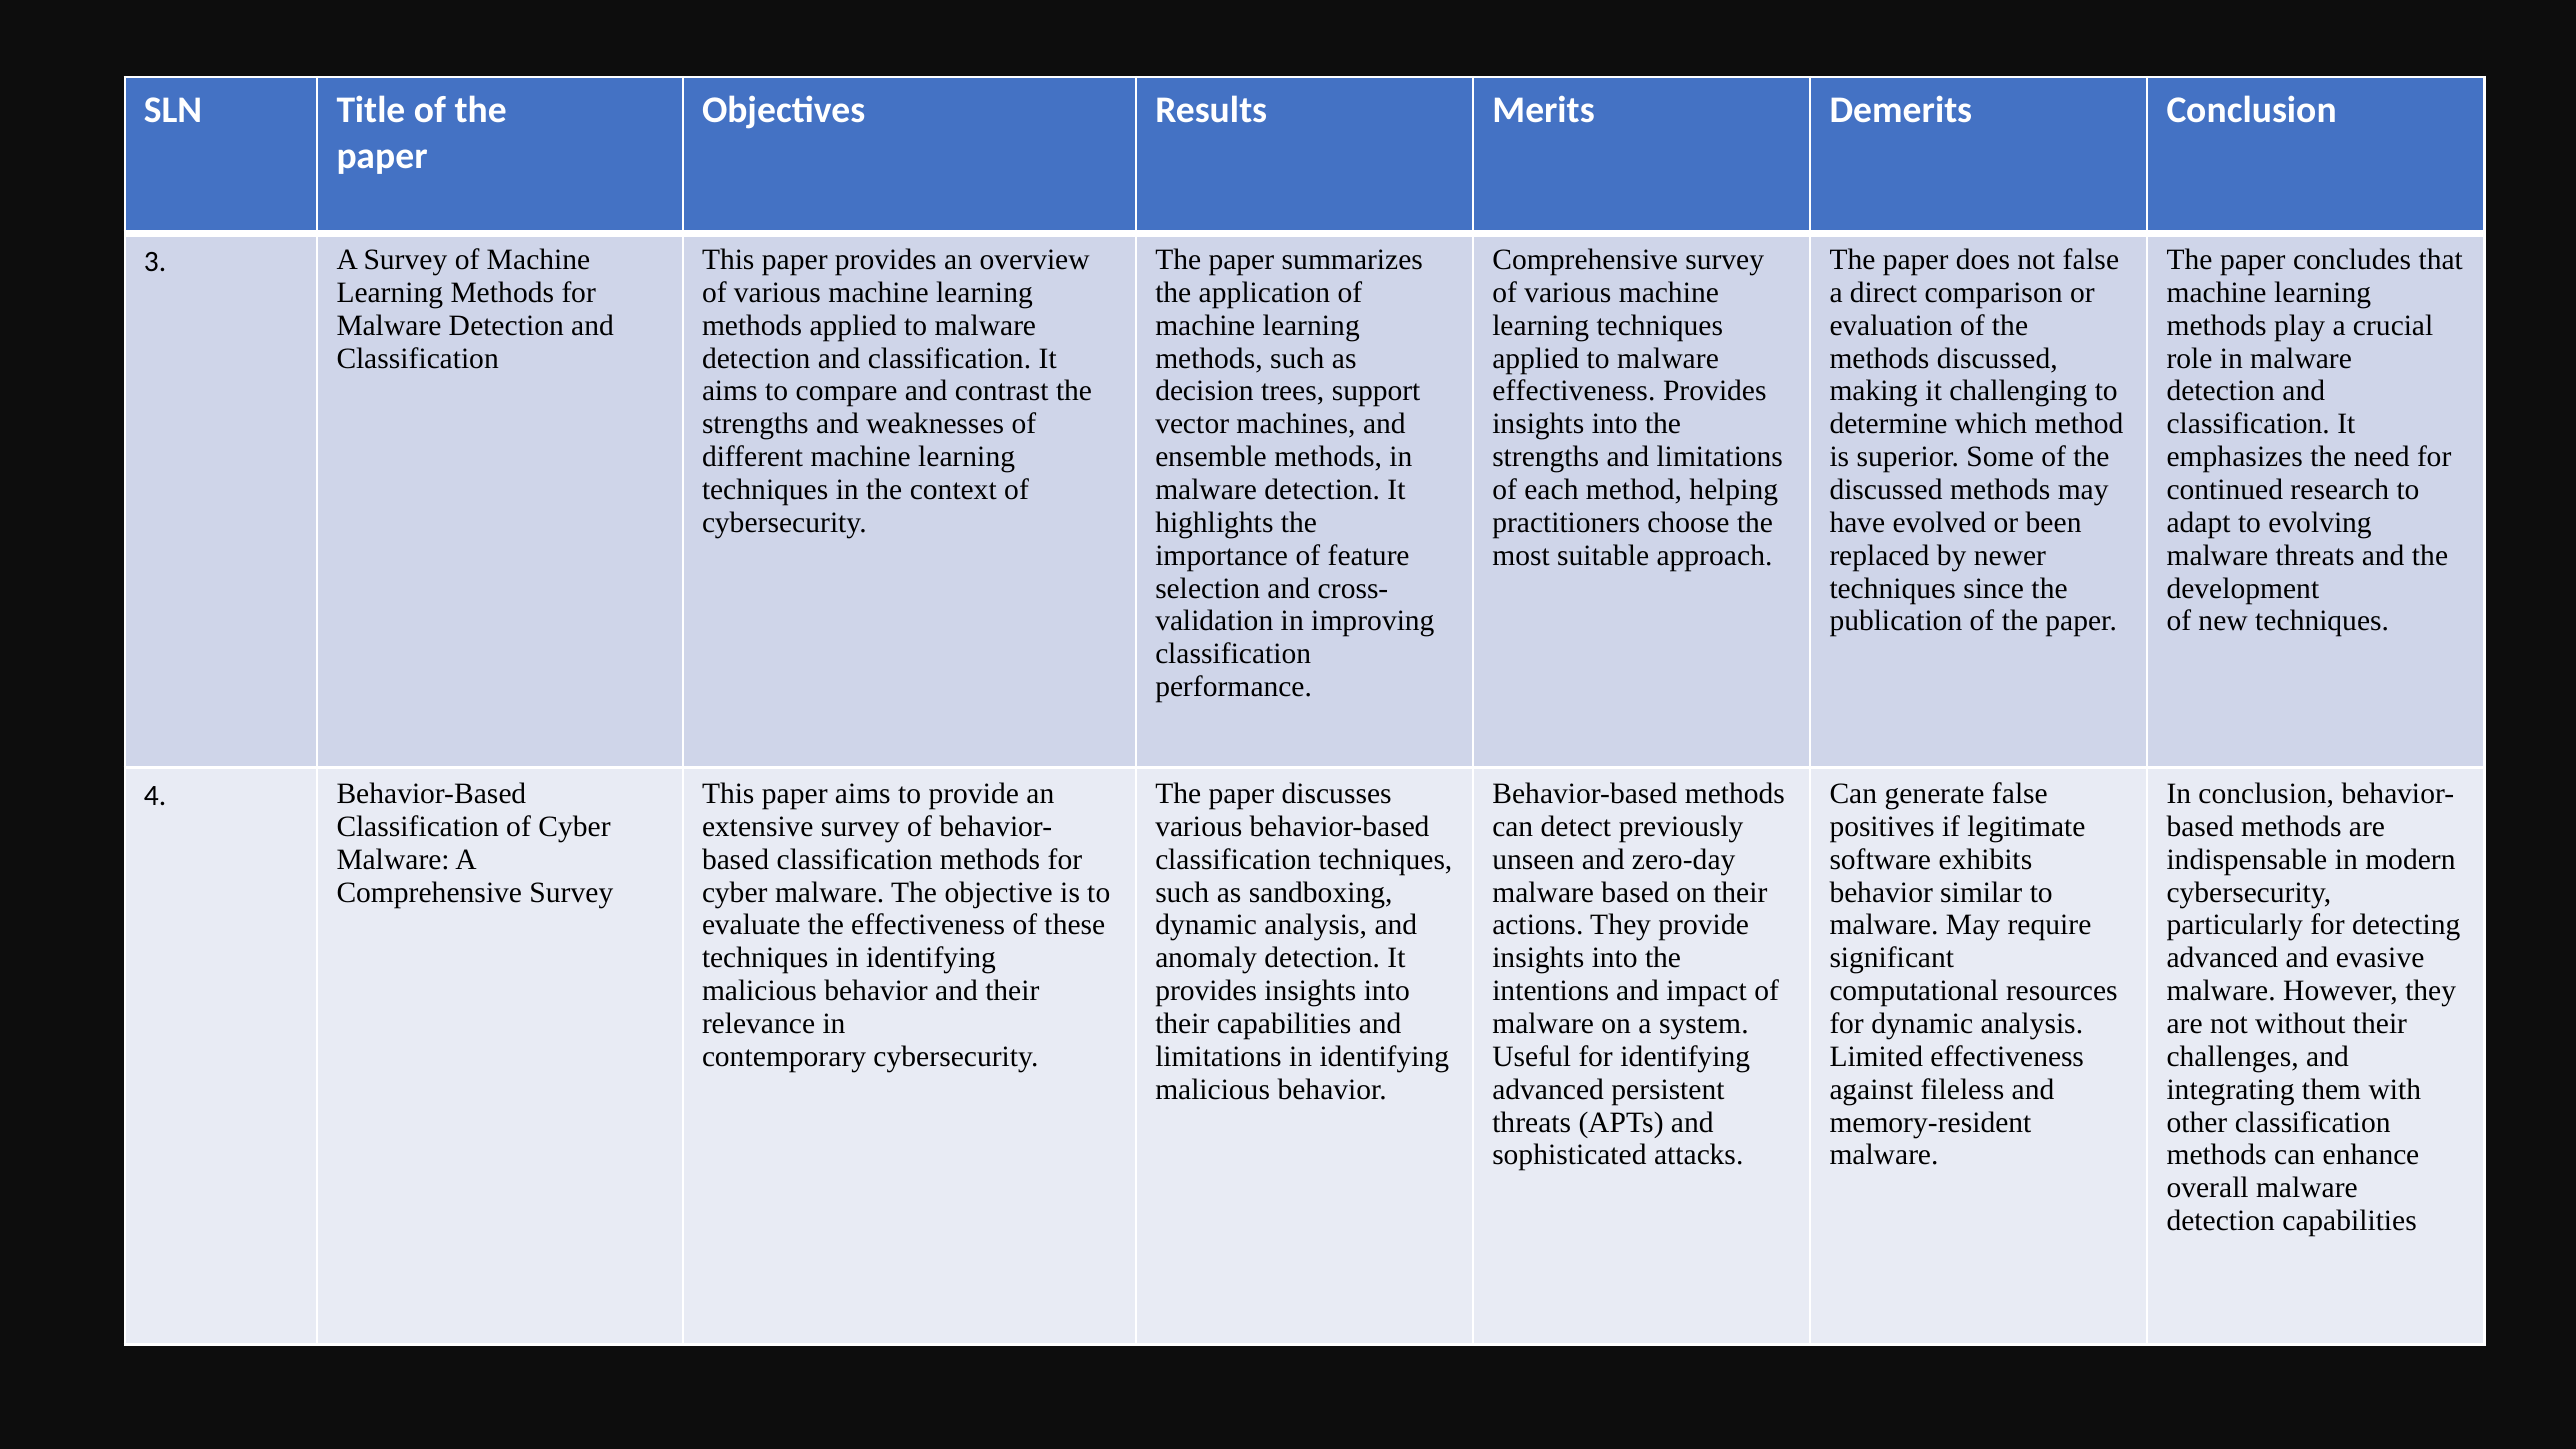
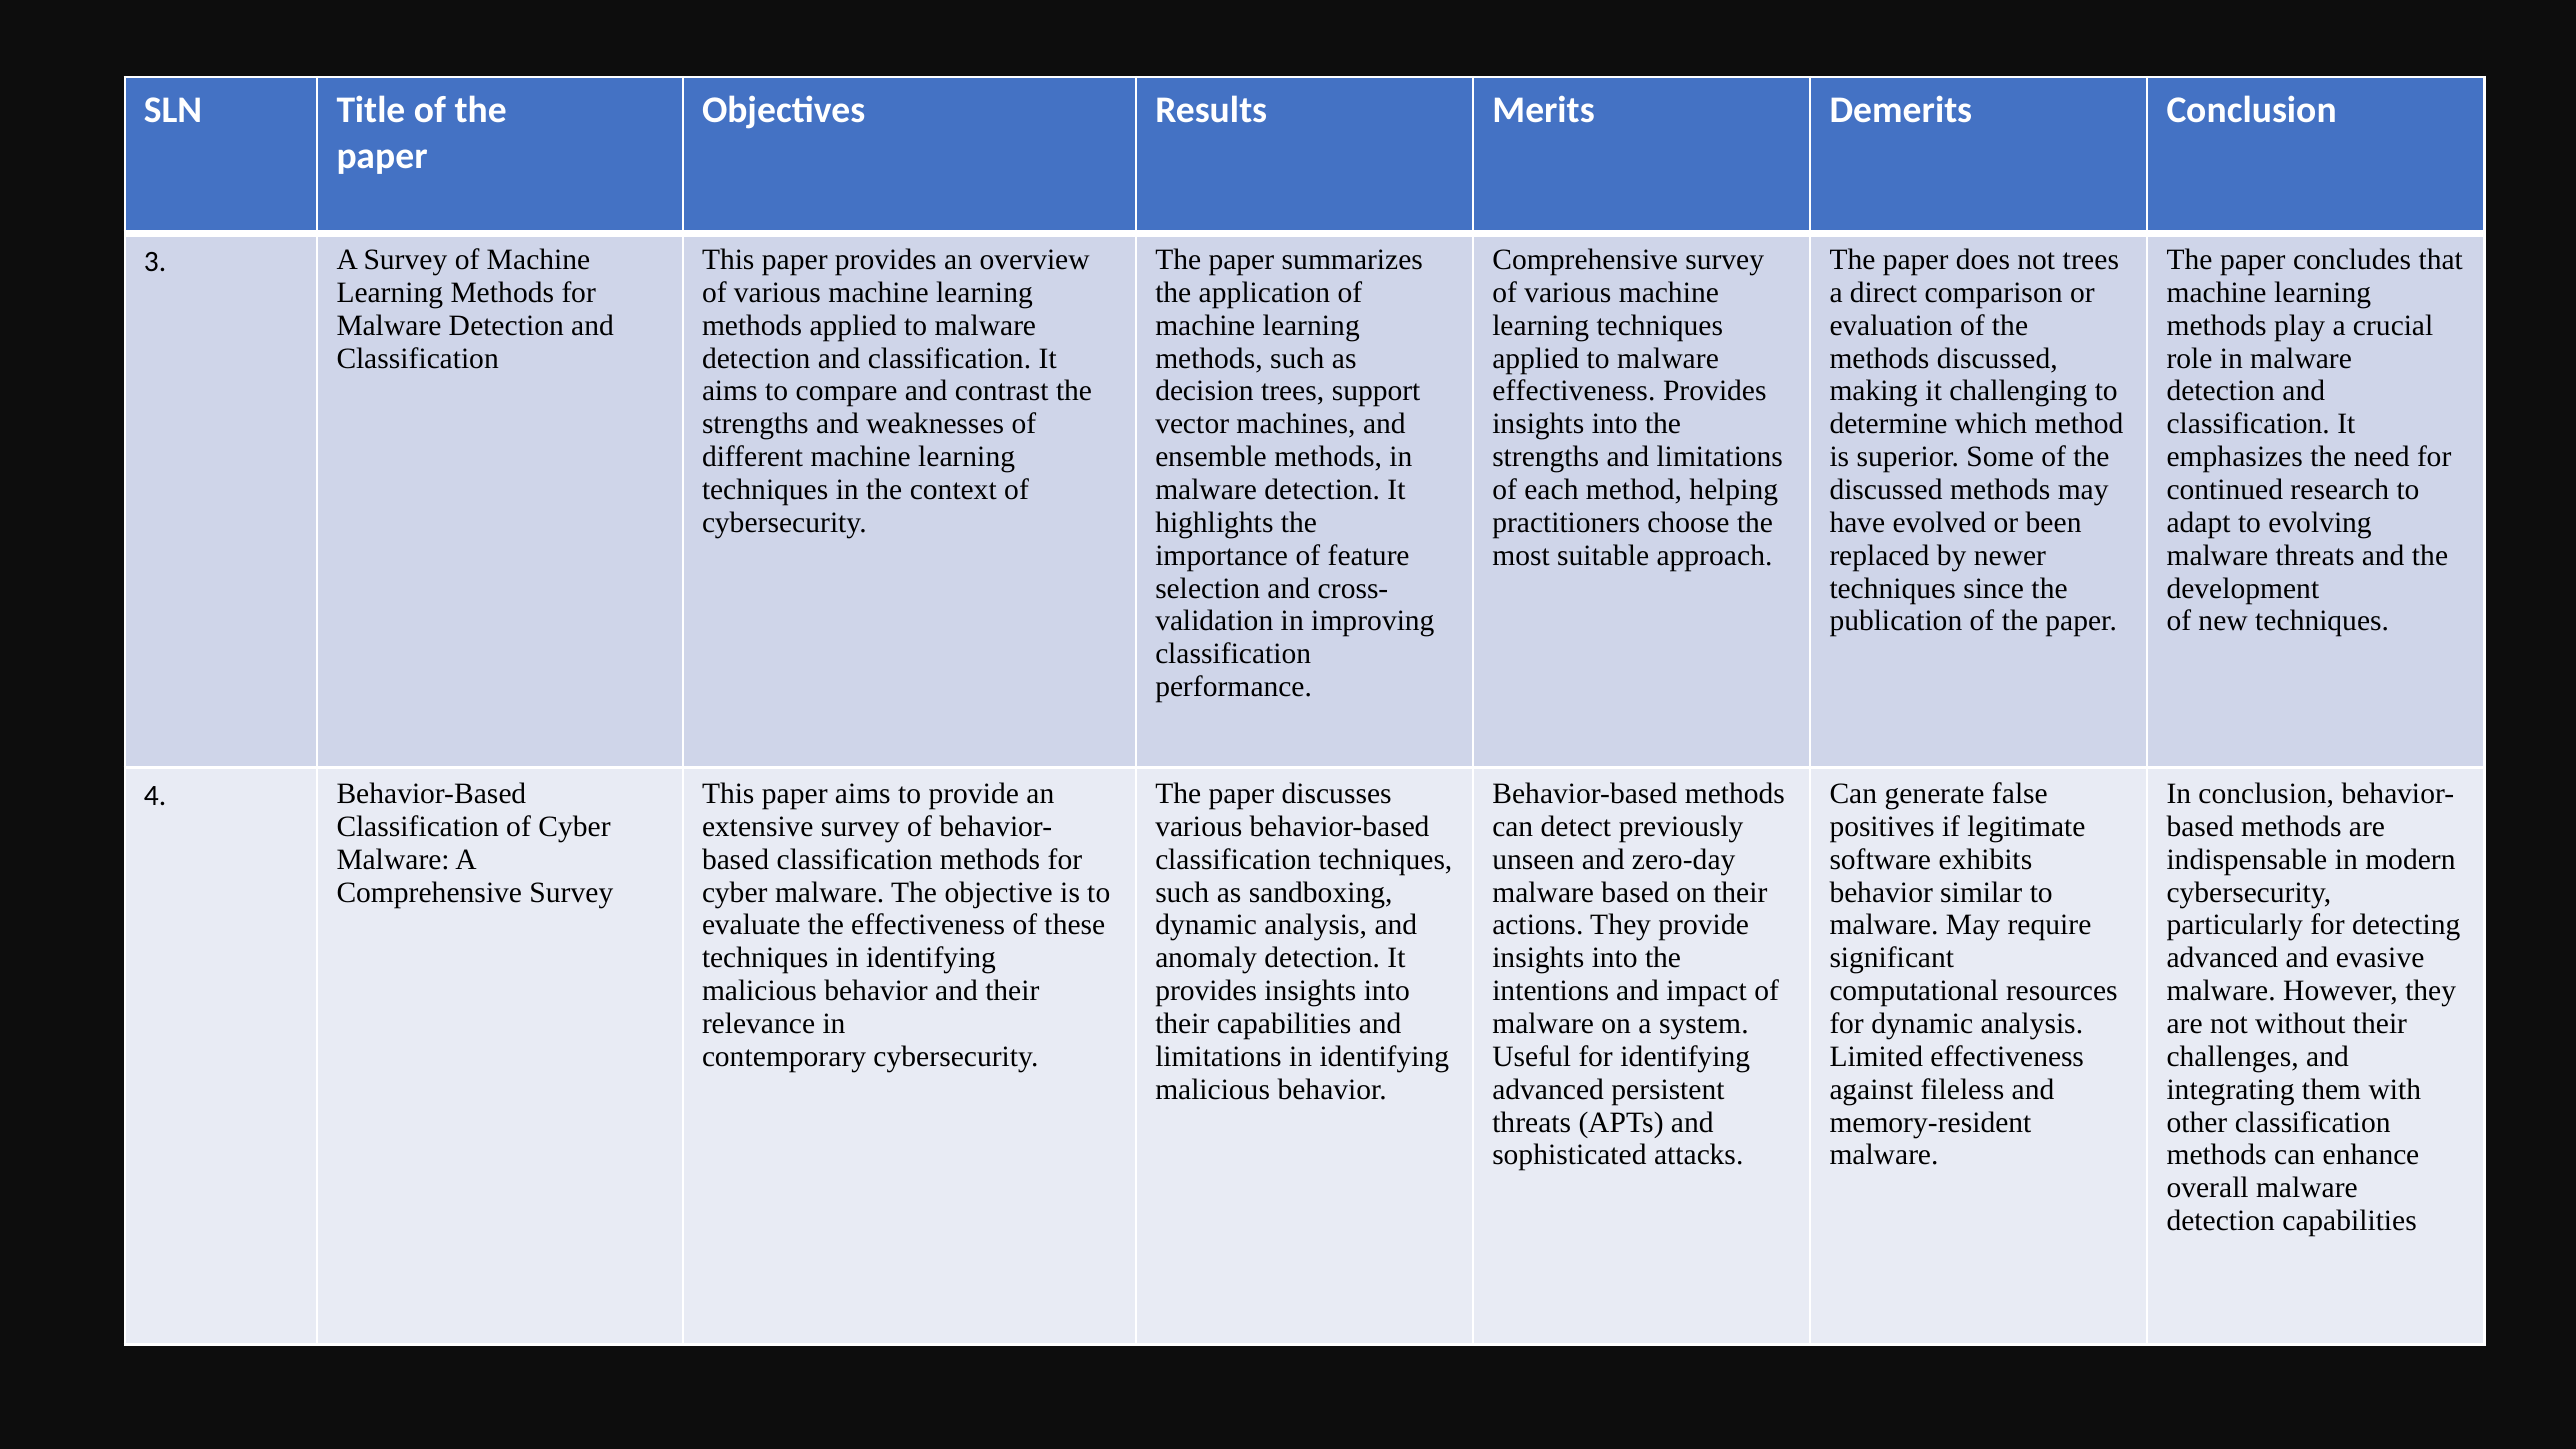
not false: false -> trees (2091, 260)
